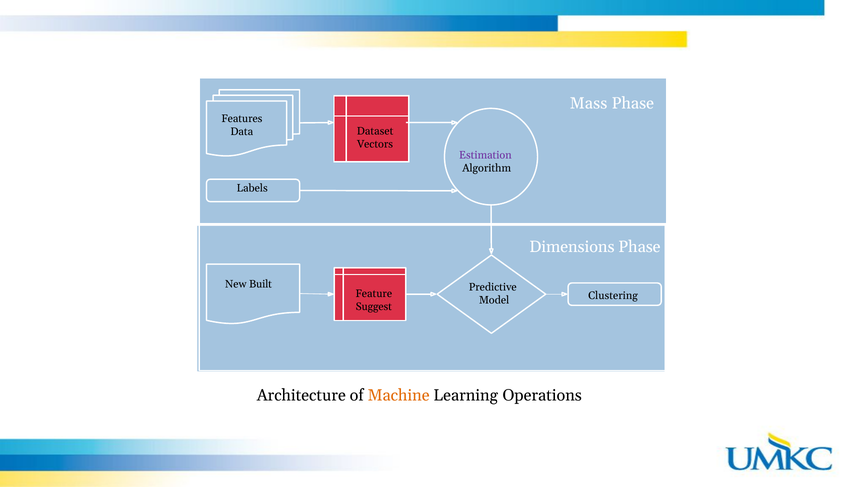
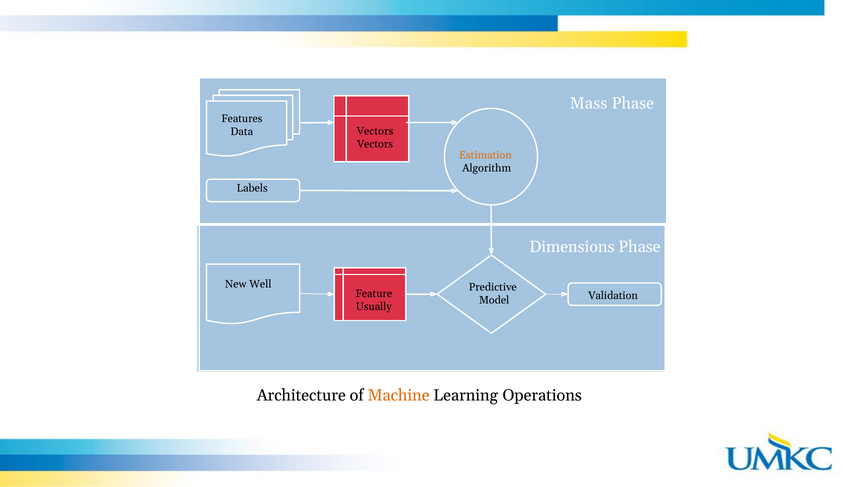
Data Dataset: Dataset -> Vectors (375, 131)
Estimation colour: purple -> orange (485, 155)
Built: Built -> Well (260, 284)
Clustering: Clustering -> Validation (613, 296)
Suggest: Suggest -> Usually (374, 307)
